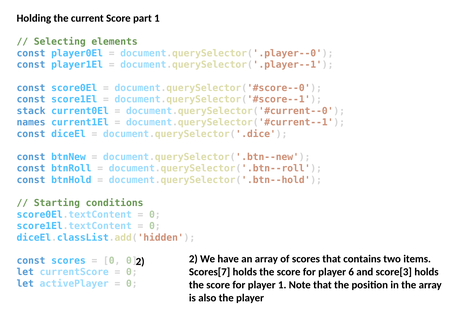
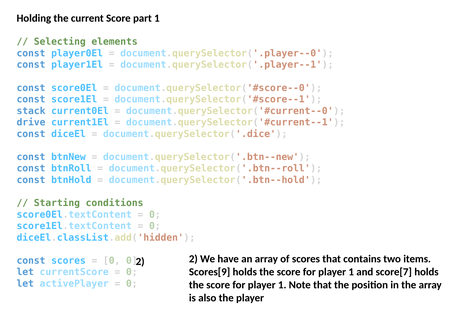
names: names -> drive (31, 122)
Scores[7: Scores[7 -> Scores[9 (210, 272)
6: 6 -> 1 (351, 272)
score[3: score[3 -> score[7 (394, 272)
